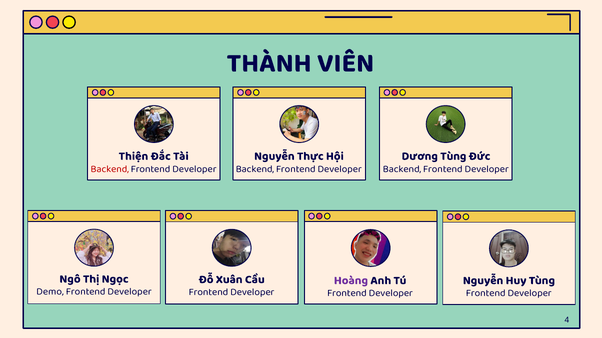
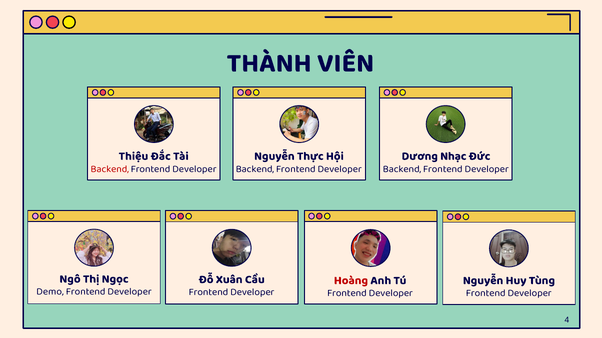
Thiện: Thiện -> Thiệu (133, 156)
Dương Tùng: Tùng -> Nhạc (453, 156)
Hoàng colour: purple -> red (351, 281)
